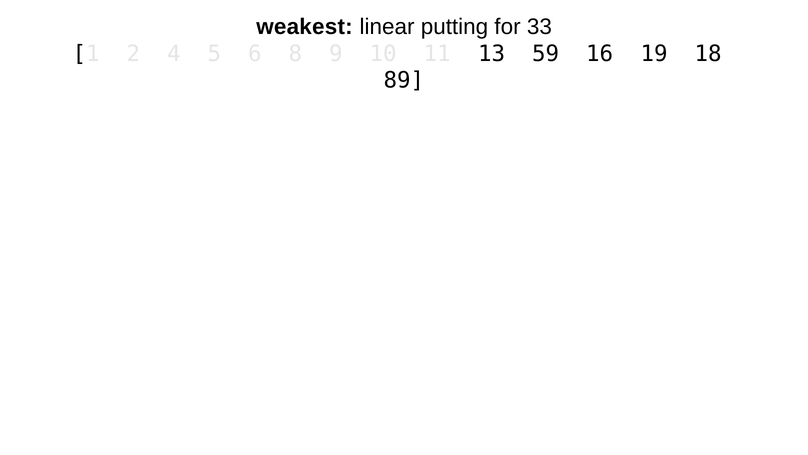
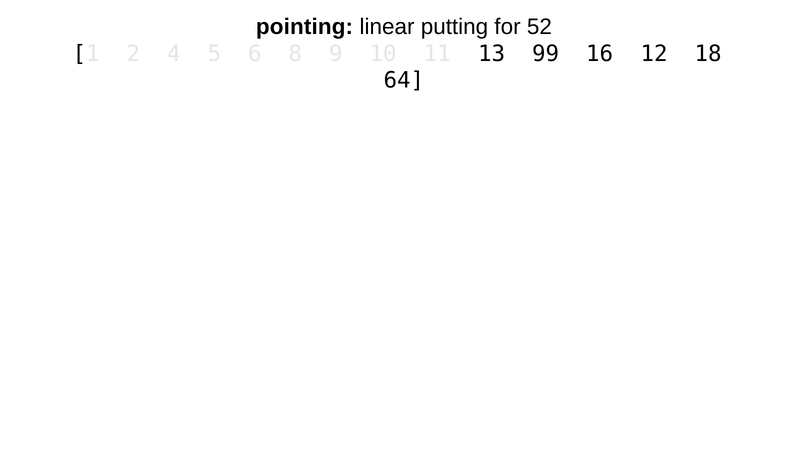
weakest: weakest -> pointing (305, 27)
33: 33 -> 52 (539, 27)
59: 59 -> 99 (546, 54)
19: 19 -> 12 (654, 54)
89: 89 -> 64 (404, 80)
